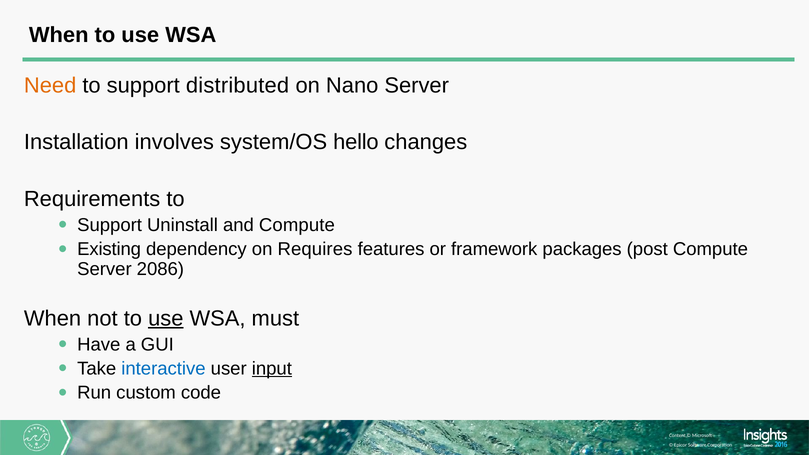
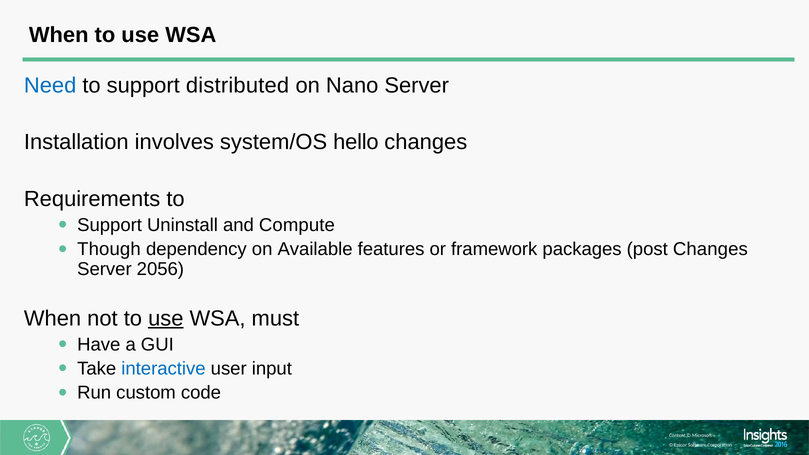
Need colour: orange -> blue (50, 85)
Existing: Existing -> Though (109, 249)
Requires: Requires -> Available (315, 249)
post Compute: Compute -> Changes (710, 249)
2086: 2086 -> 2056 (160, 269)
input underline: present -> none (272, 369)
